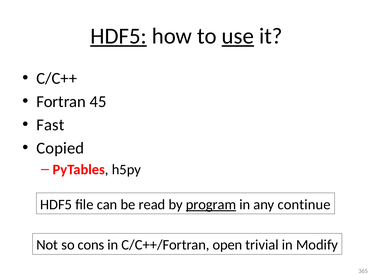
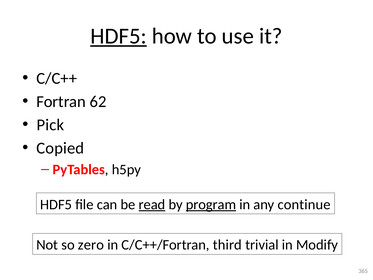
use underline: present -> none (238, 36)
45: 45 -> 62 (98, 101)
Fast: Fast -> Pick (50, 125)
read underline: none -> present (152, 204)
cons: cons -> zero (91, 245)
open: open -> third (227, 245)
